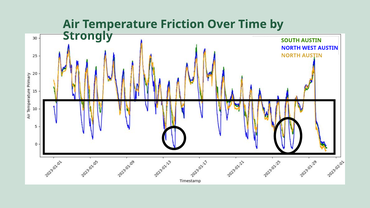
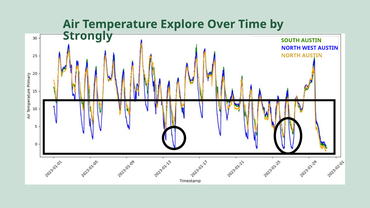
Friction: Friction -> Explore (182, 24)
